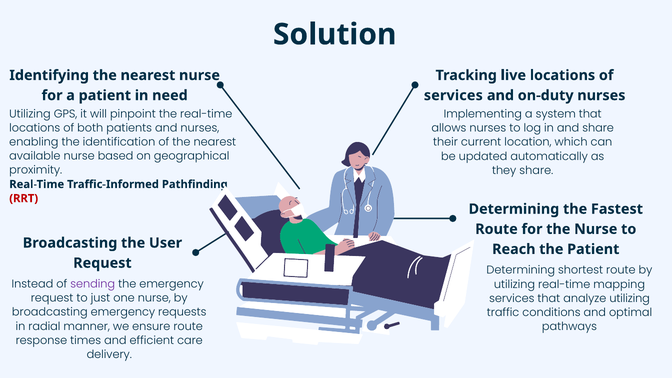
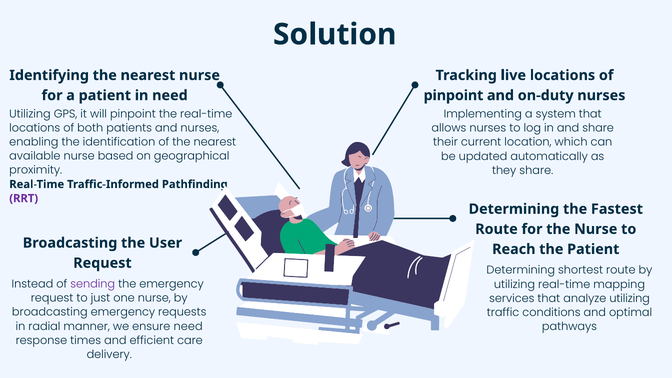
services: services -> pinpoint (453, 95)
RRT colour: red -> purple (24, 198)
ensure route: route -> need (188, 326)
